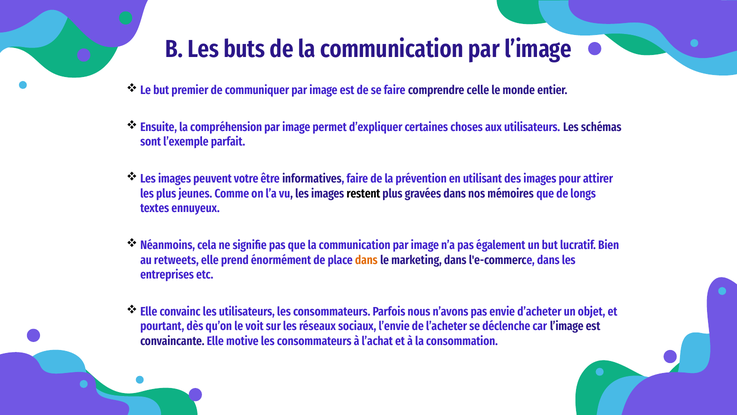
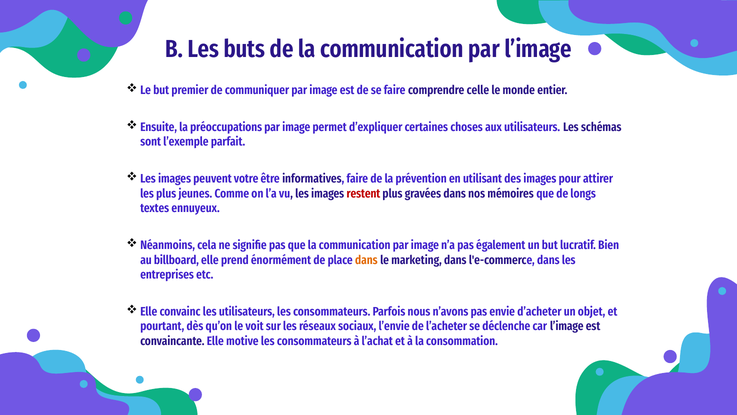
compréhension: compréhension -> préoccupations (226, 127)
restent colour: black -> red (363, 193)
retweets: retweets -> billboard (176, 260)
